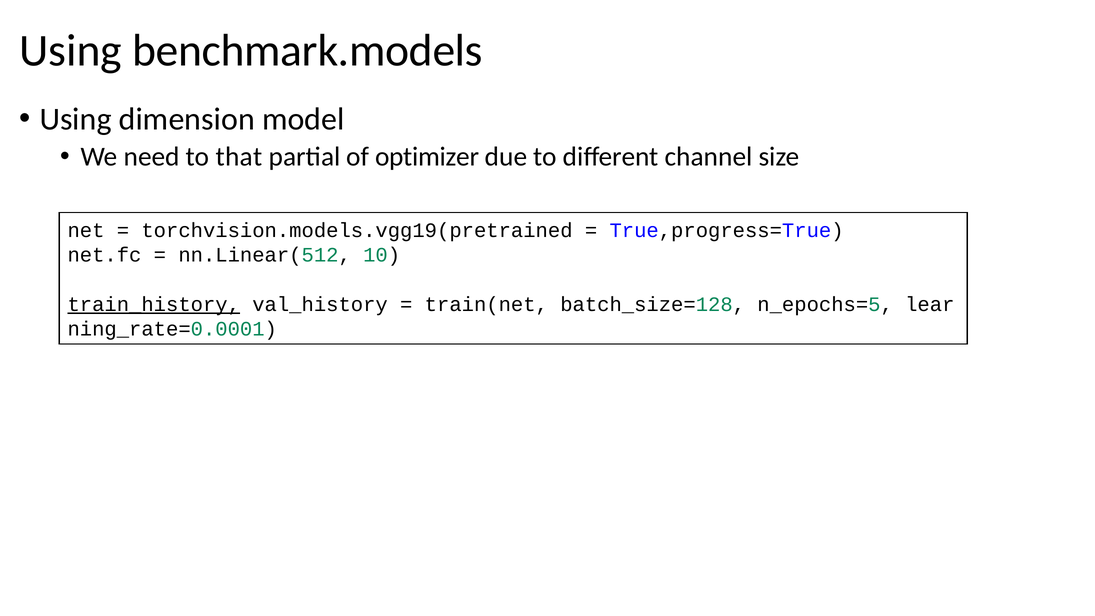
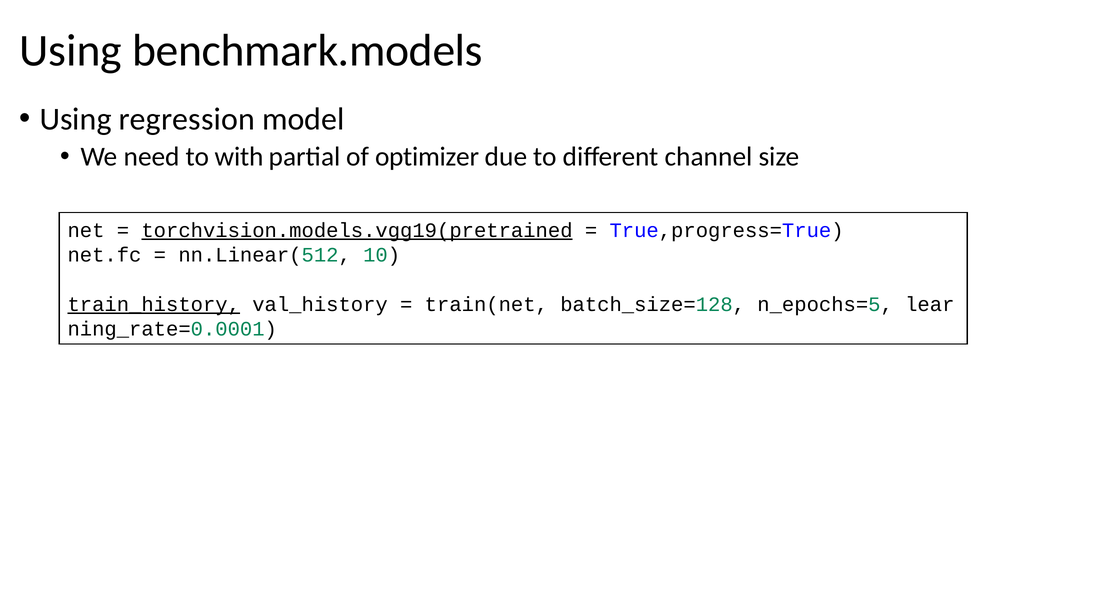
dimension: dimension -> regression (187, 119)
that: that -> with (239, 157)
torchvision.models.vgg19(pretrained underline: none -> present (357, 230)
